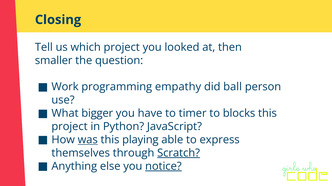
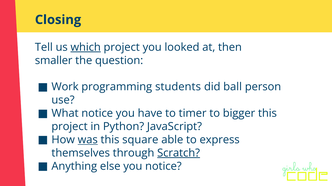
which underline: none -> present (86, 47)
empathy: empathy -> students (178, 87)
What bigger: bigger -> notice (97, 114)
blocks: blocks -> bigger (239, 114)
playing: playing -> square (140, 140)
notice underline: present -> none (163, 167)
